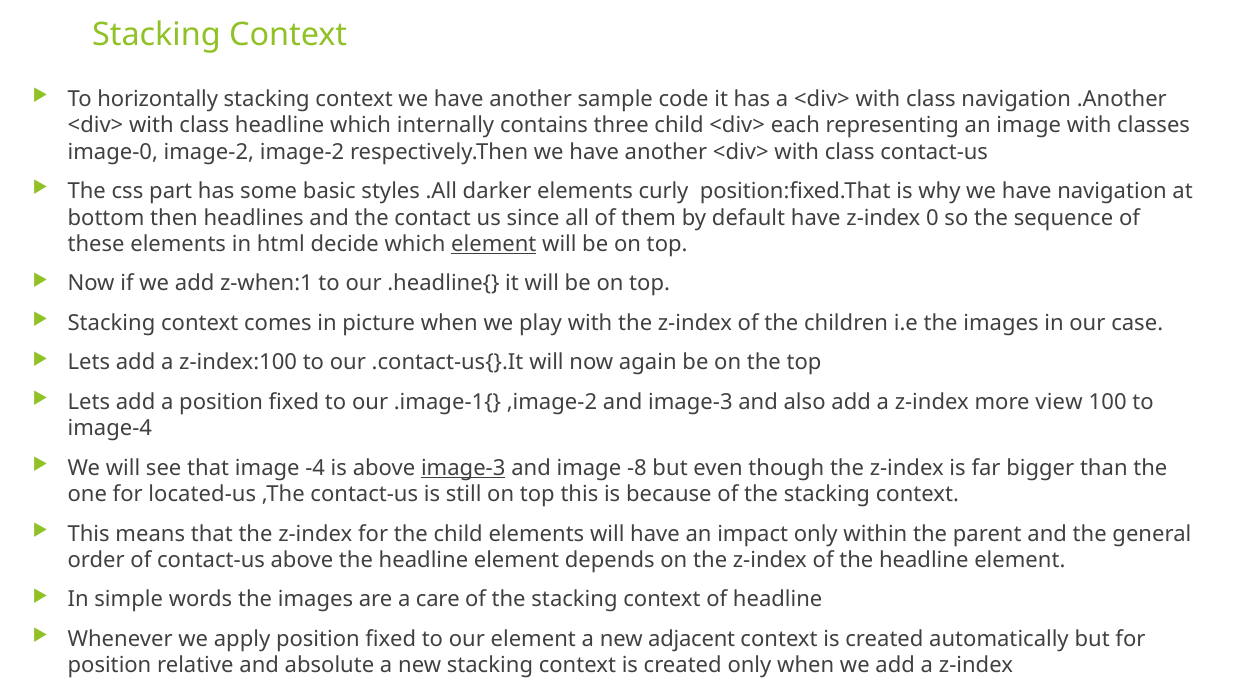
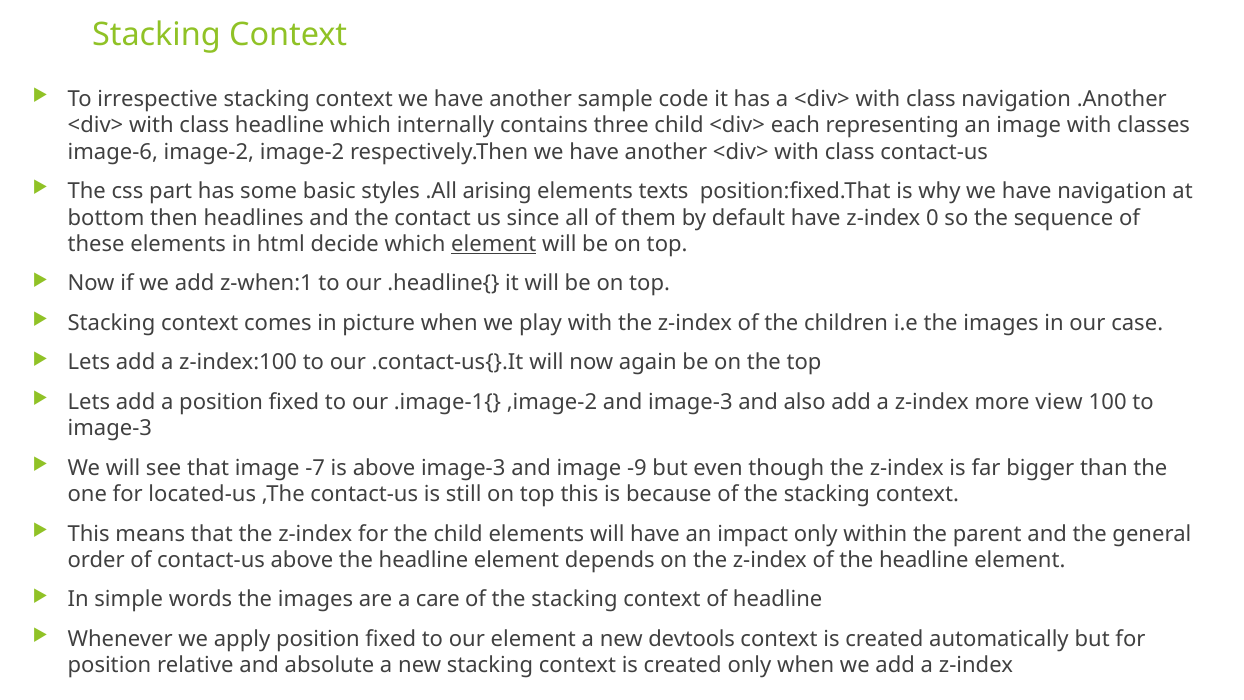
horizontally: horizontally -> irrespective (158, 99)
image-0: image-0 -> image-6 (113, 152)
darker: darker -> arising (497, 191)
curly: curly -> texts (664, 191)
image-4: image-4 -> image-3 (110, 428)
-4: -4 -> -7 (315, 468)
image-3 underline: present -> none (463, 468)
-8: -8 -> -9 (637, 468)
adjacent: adjacent -> devtools (692, 639)
